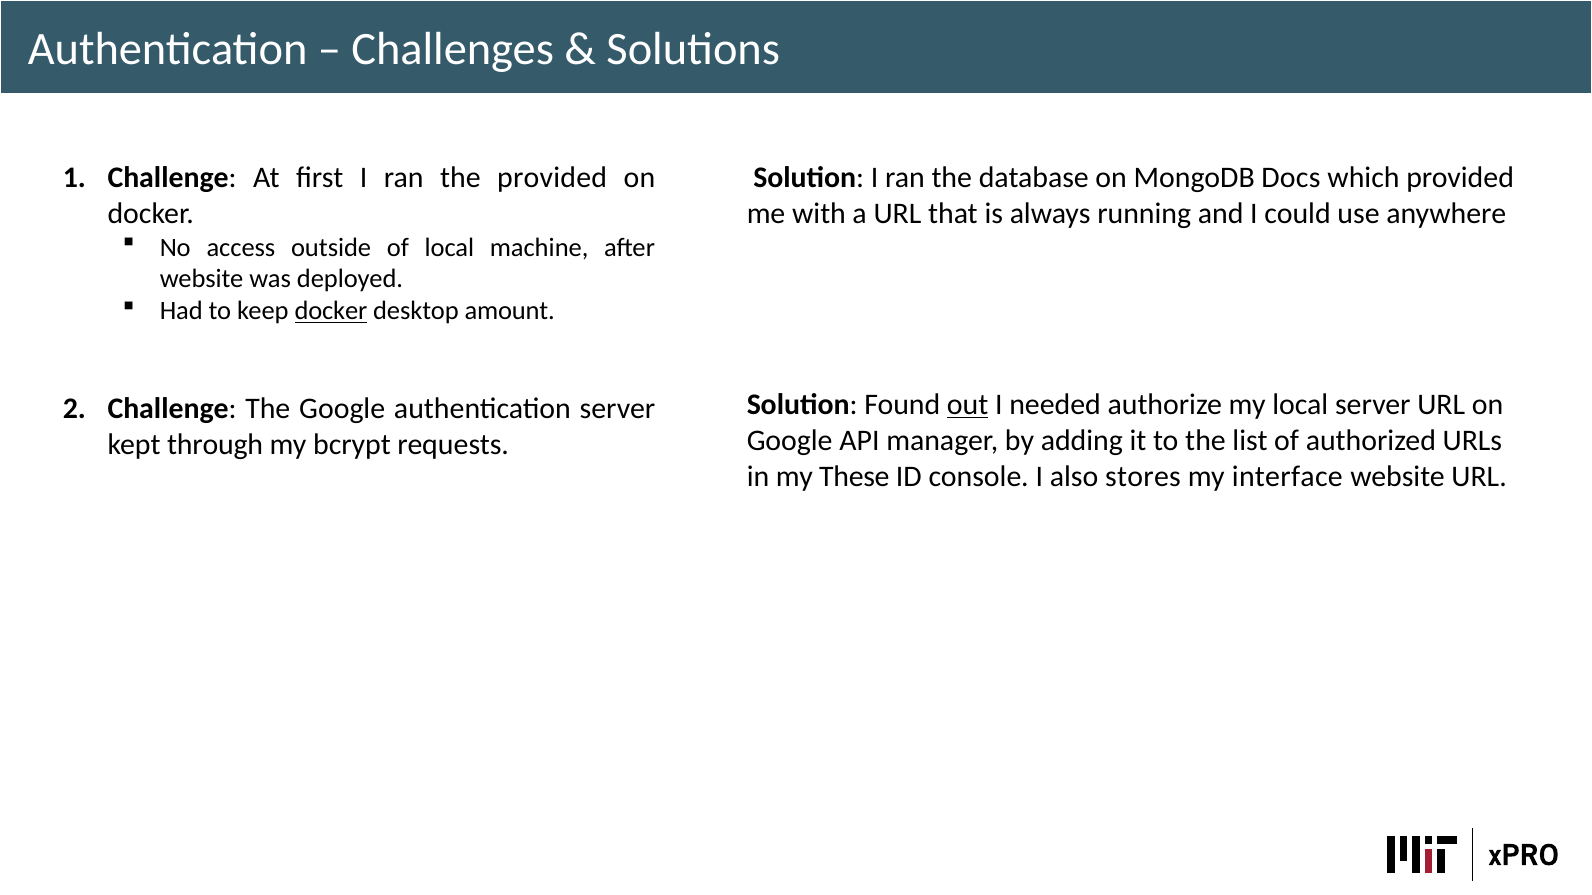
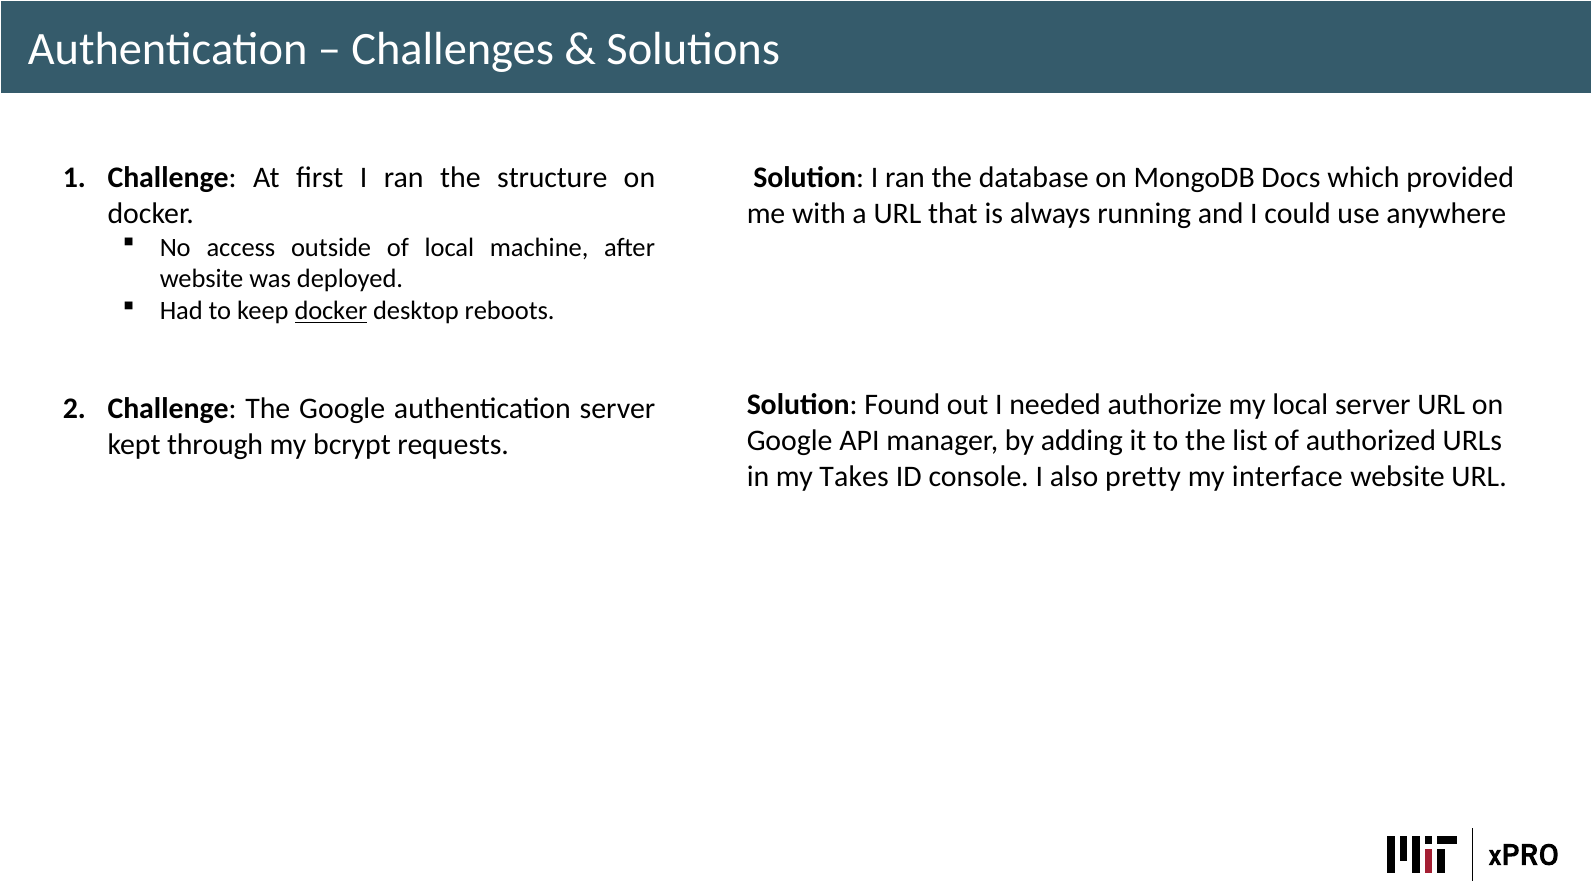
the provided: provided -> structure (552, 178)
amount: amount -> reboots (510, 311)
out underline: present -> none (968, 405)
These: These -> Takes (854, 477)
stores: stores -> pretty (1143, 477)
